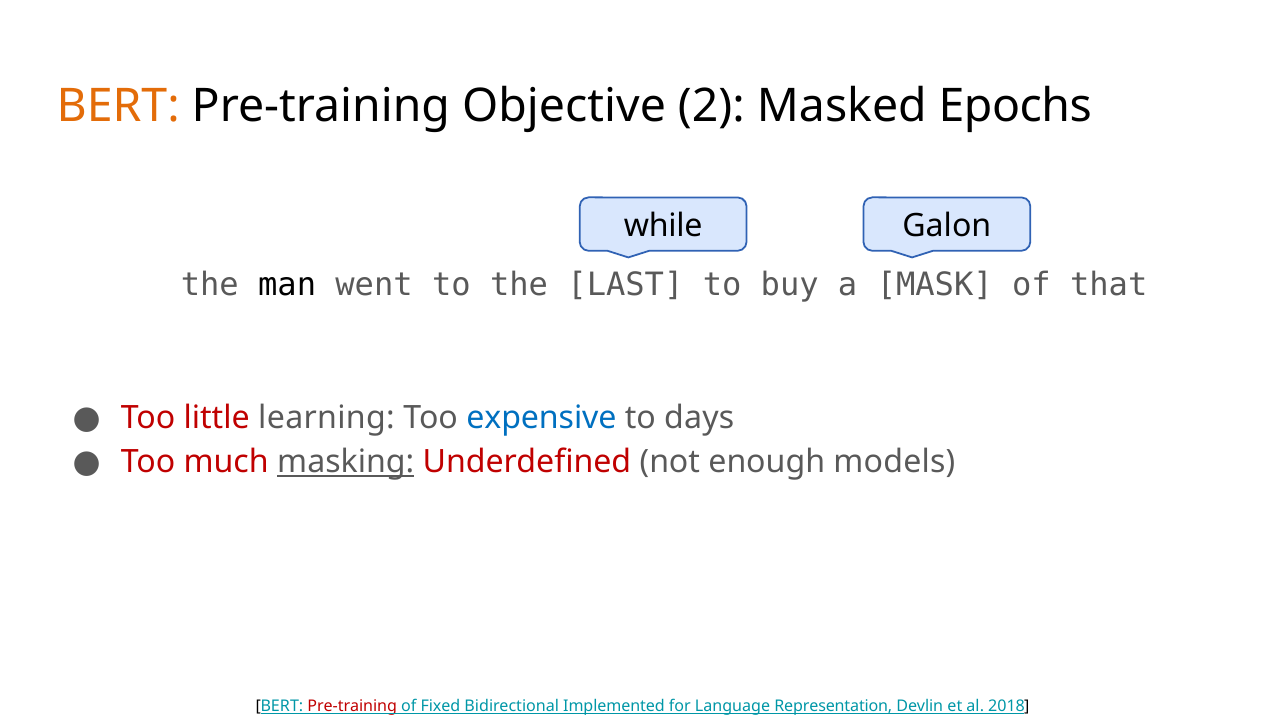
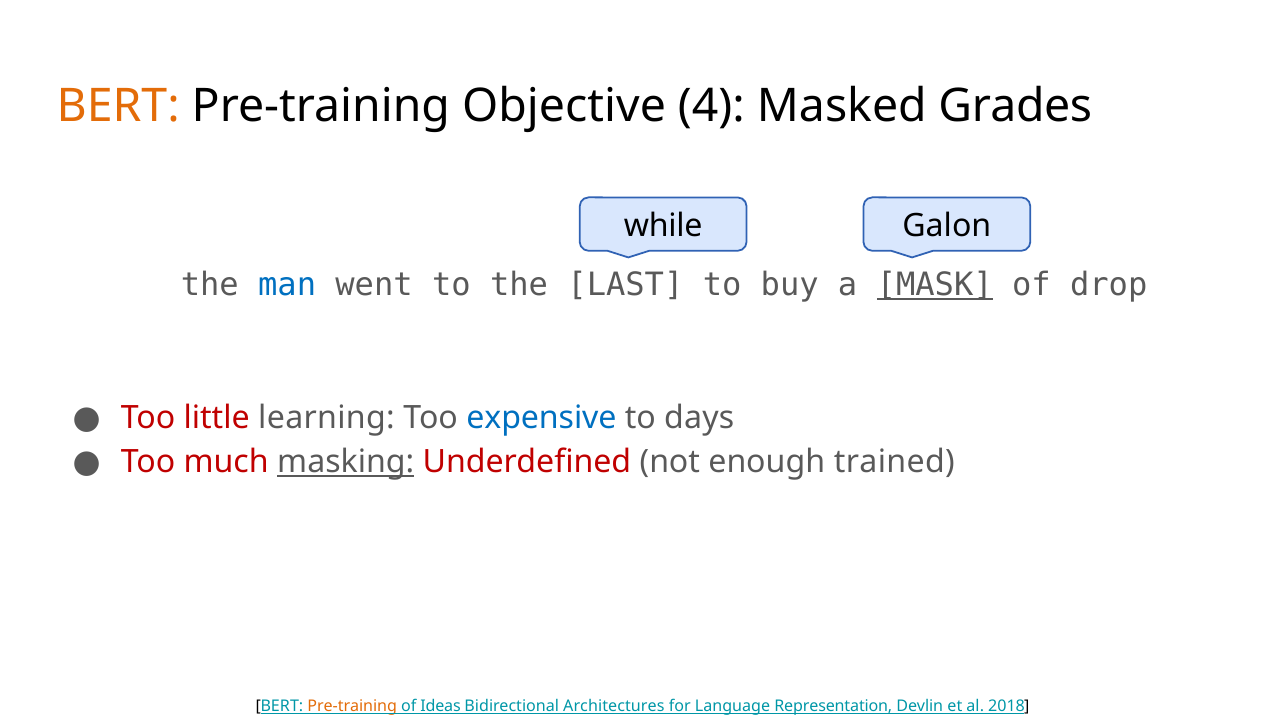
2: 2 -> 4 (711, 106)
Epochs: Epochs -> Grades (1015, 106)
man colour: black -> blue (287, 285)
MASK underline: none -> present (935, 285)
that: that -> drop (1109, 285)
models: models -> trained (894, 462)
Pre-training colour: red -> orange (352, 706)
Fixed: Fixed -> Ideas (441, 706)
Implemented: Implemented -> Architectures (614, 706)
